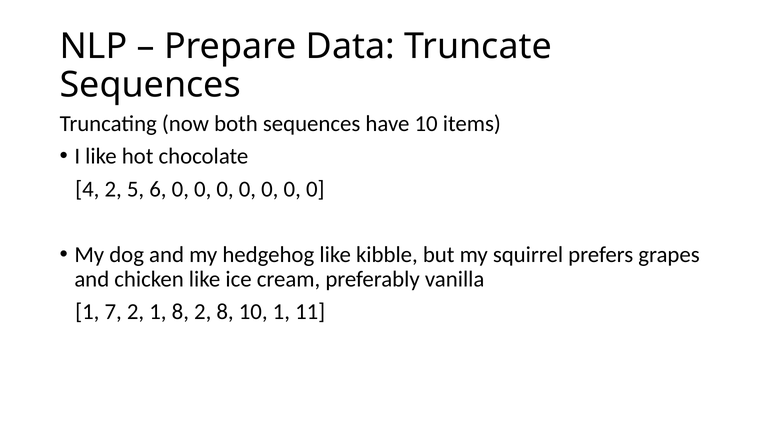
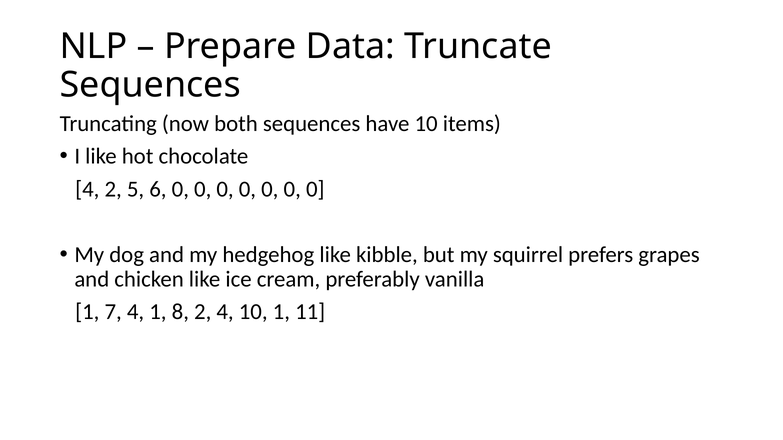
7 2: 2 -> 4 (136, 312)
2 8: 8 -> 4 (225, 312)
